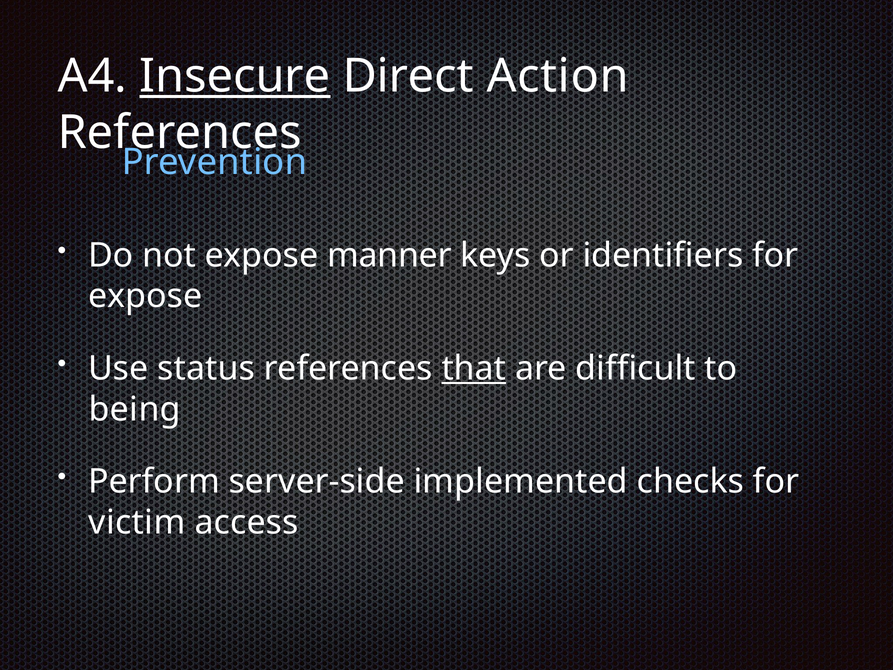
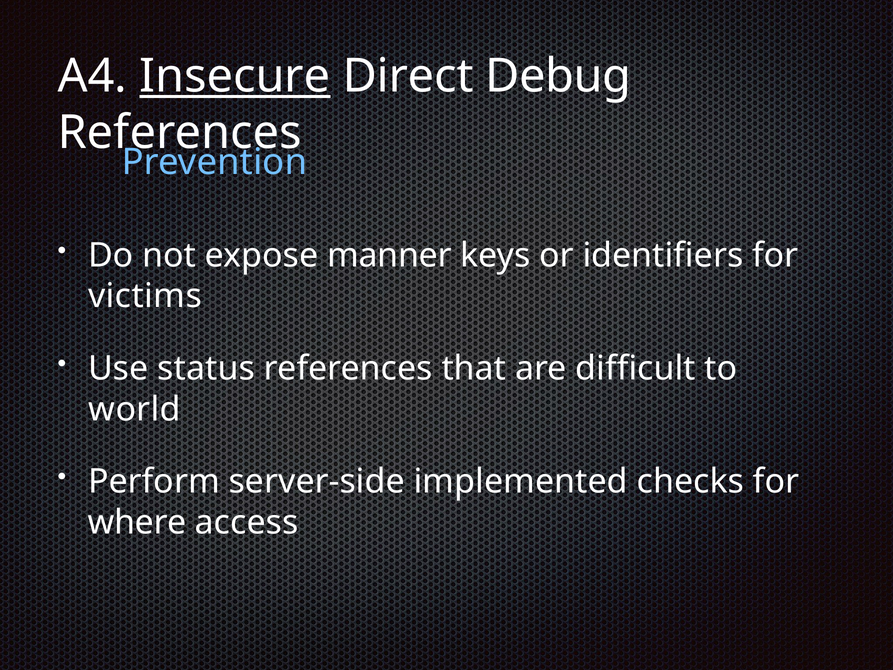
Action: Action -> Debug (558, 76)
expose: expose -> victims (145, 296)
that underline: present -> none (474, 368)
being: being -> world (135, 409)
victim: victim -> where (137, 522)
